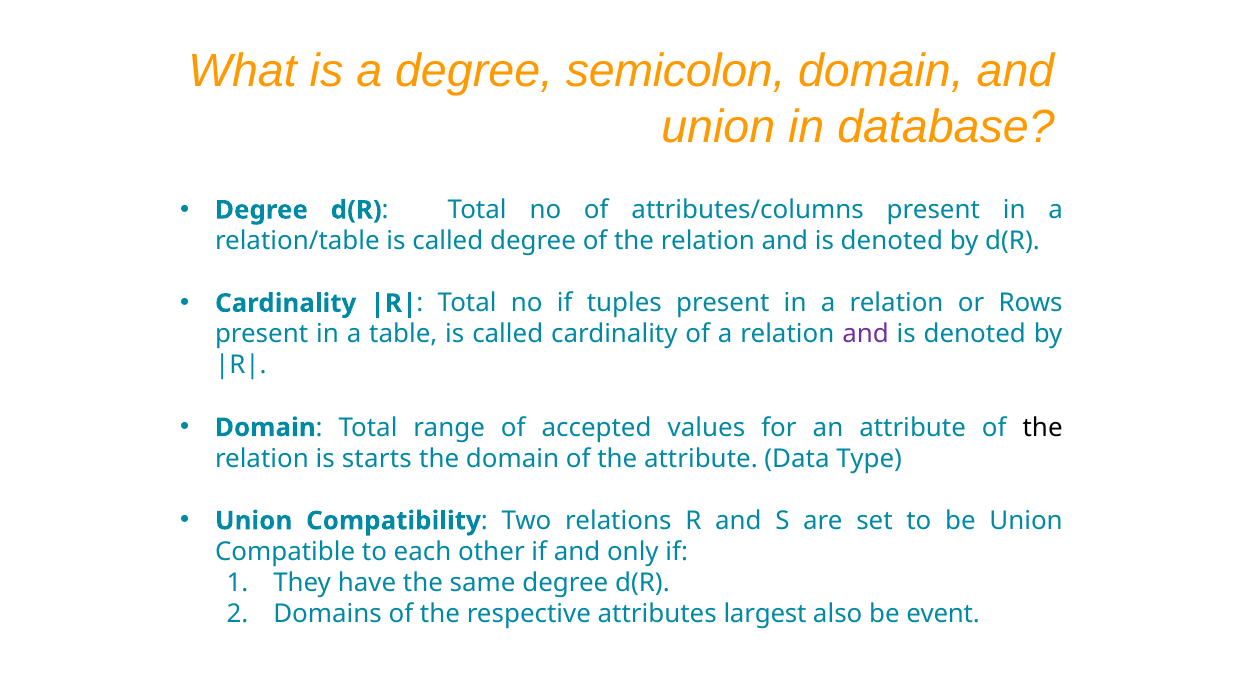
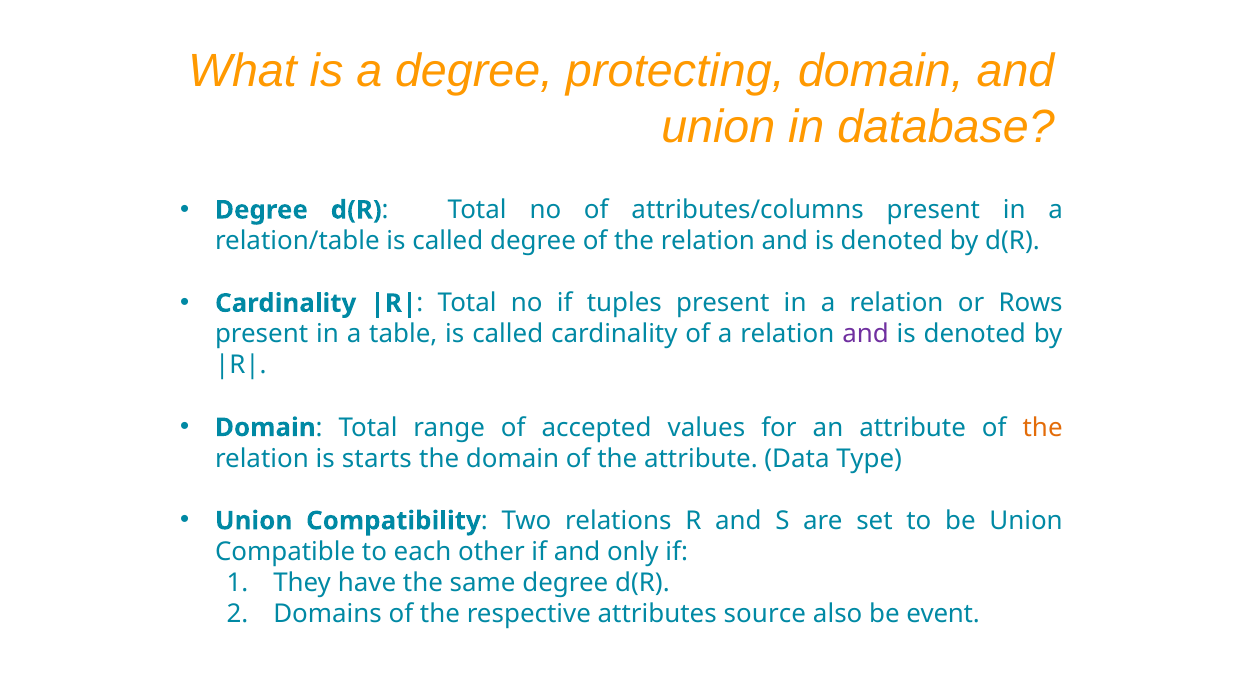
semicolon: semicolon -> protecting (675, 71)
the colour: black -> orange (1043, 428)
largest: largest -> source (765, 614)
